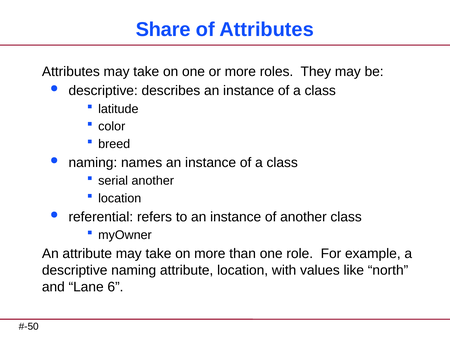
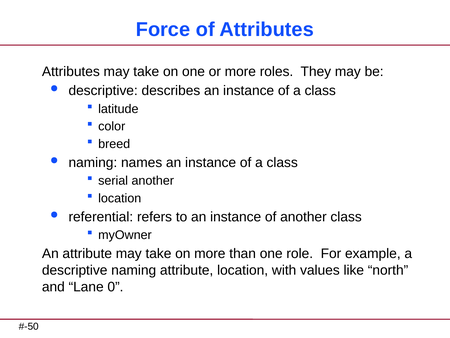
Share: Share -> Force (163, 30)
6: 6 -> 0 (115, 286)
